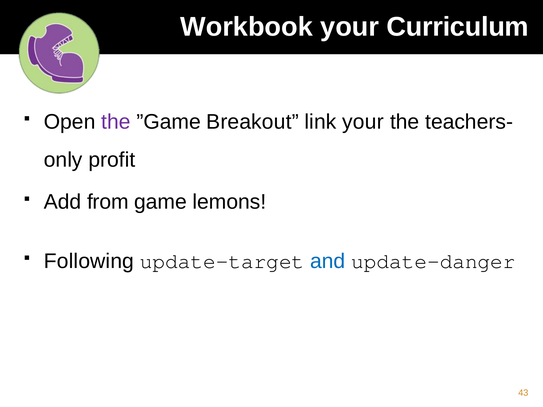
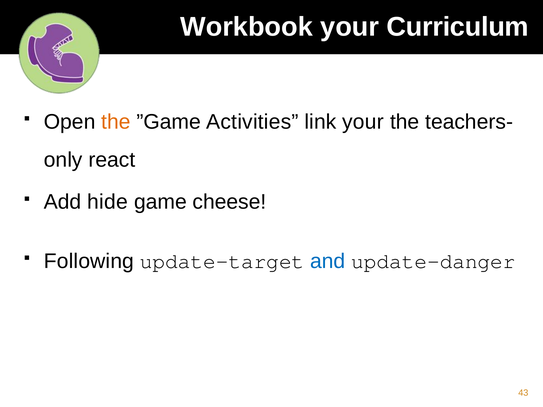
the colour: purple -> orange (116, 122)
Breakout: Breakout -> Activities (252, 122)
profit: profit -> react (112, 160)
from: from -> hide (108, 202)
lemons: lemons -> cheese (229, 202)
